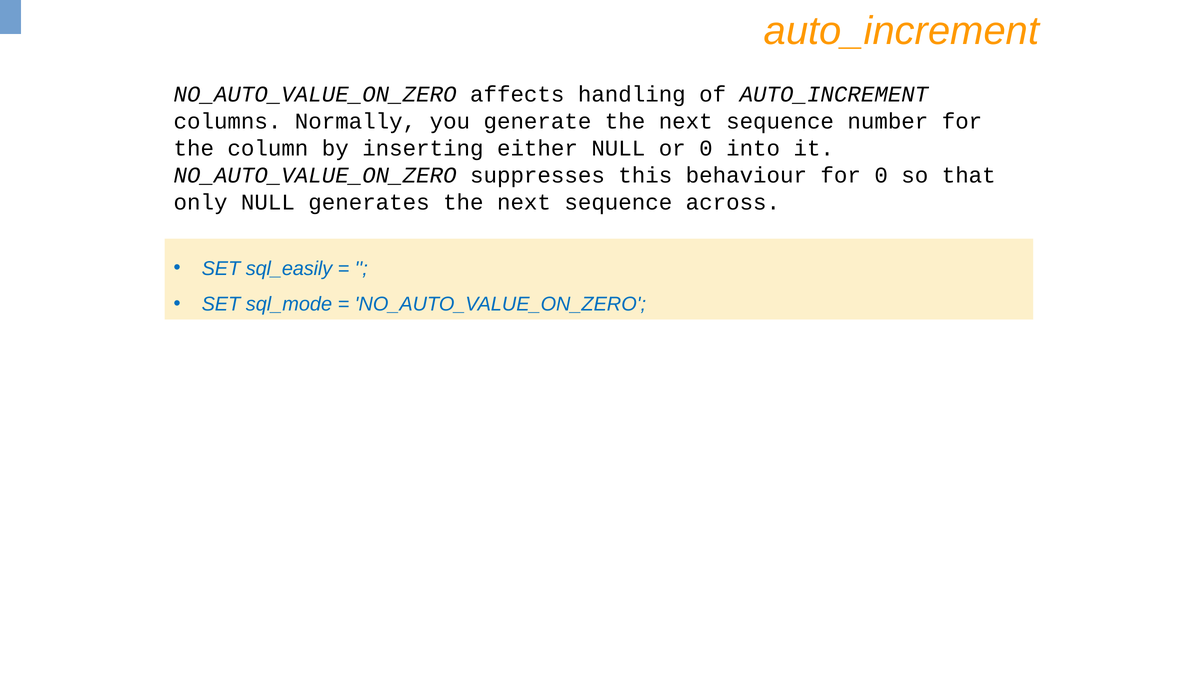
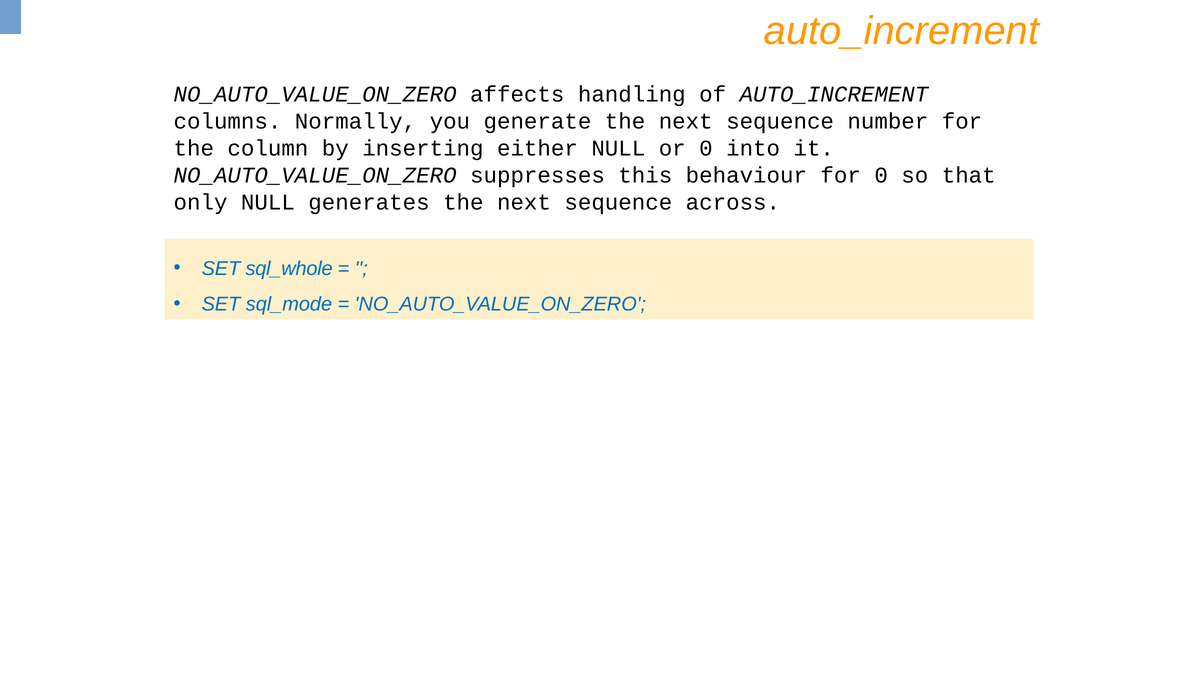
sql_easily: sql_easily -> sql_whole (289, 268)
